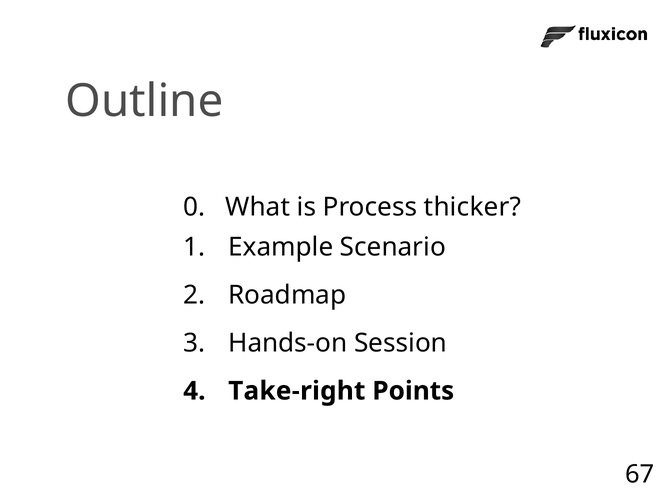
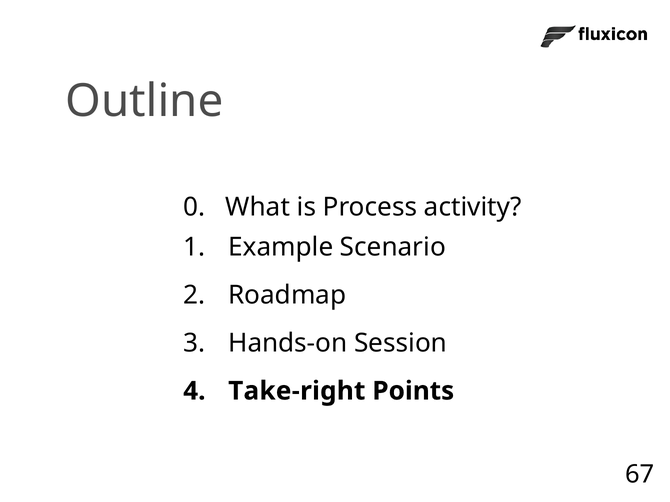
thicker: thicker -> activity (473, 207)
